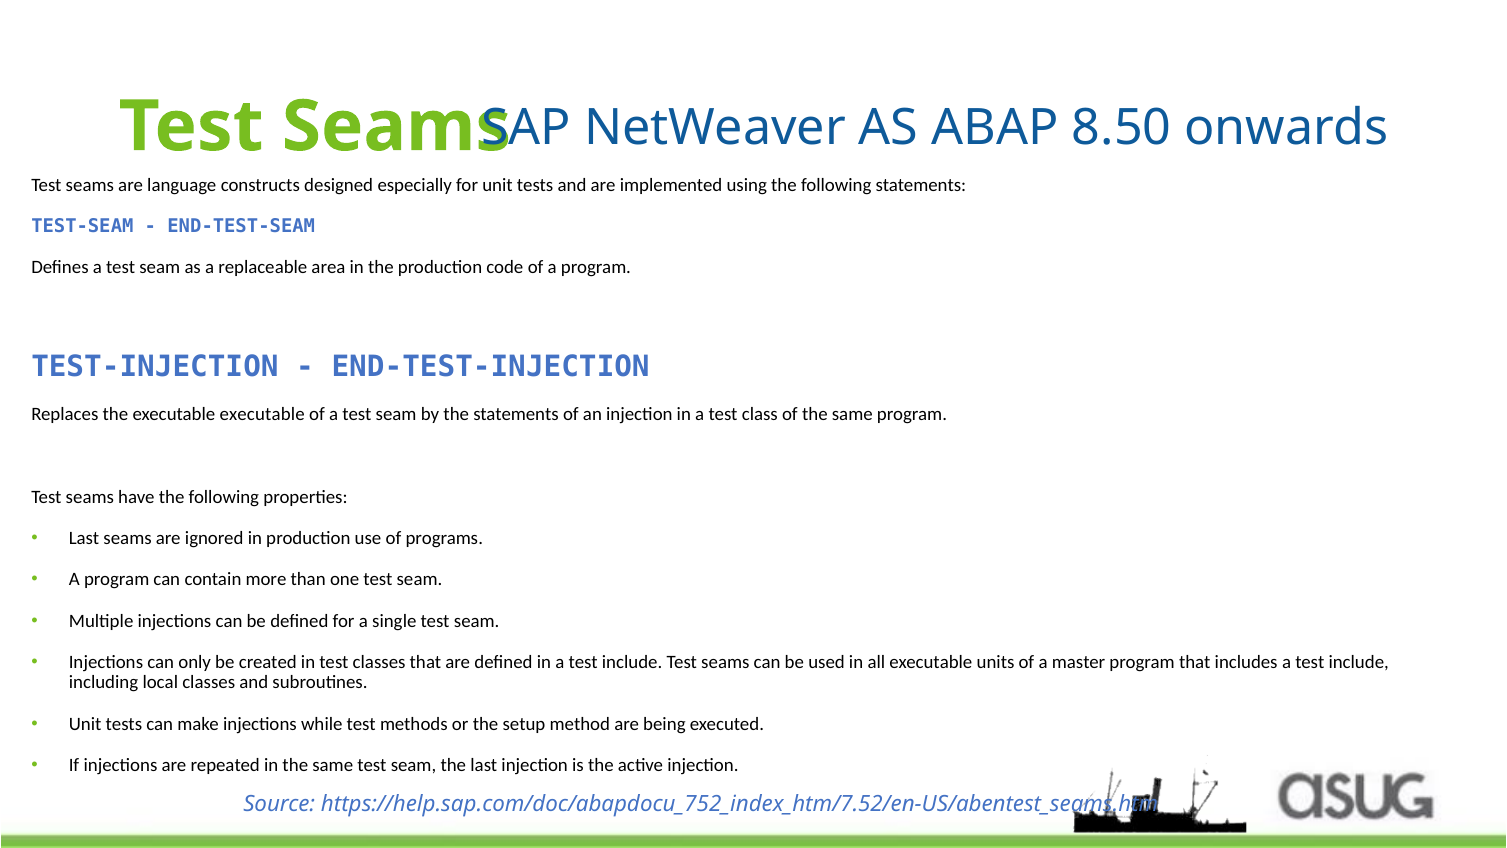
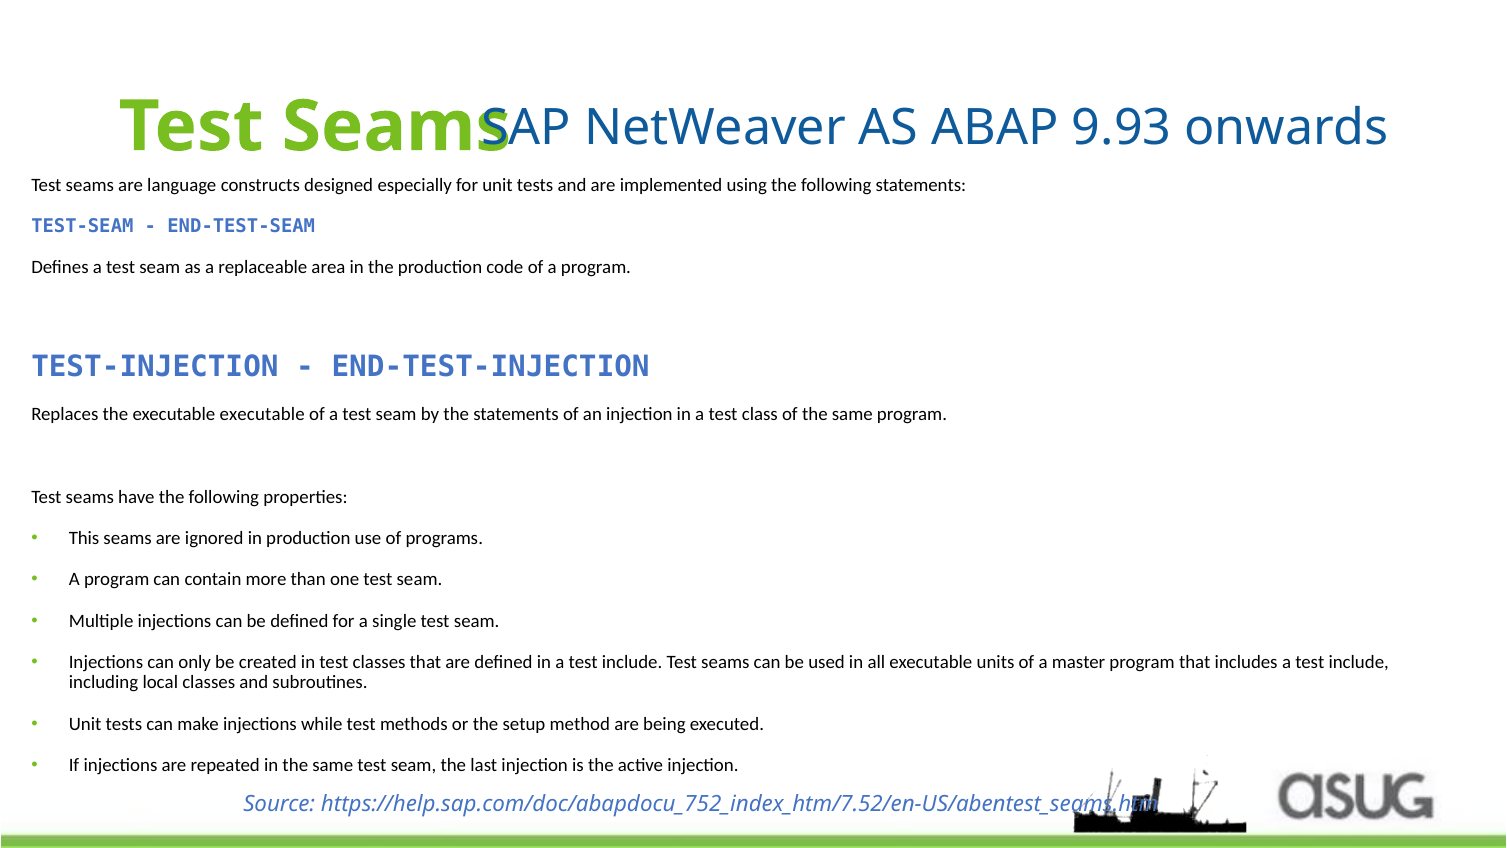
8.50: 8.50 -> 9.93 (1122, 128)
Last: Last -> This (84, 538)
